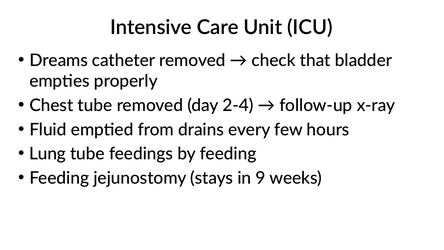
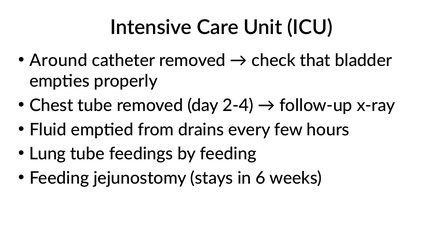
Dreams: Dreams -> Around (59, 60)
9: 9 -> 6 (261, 178)
